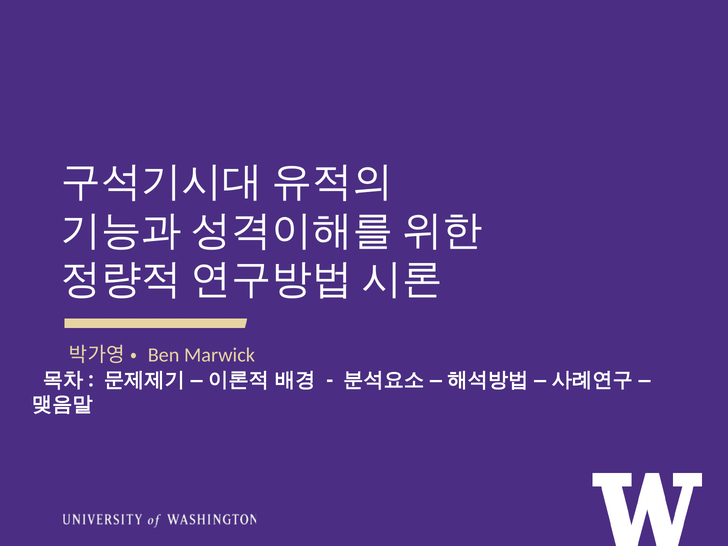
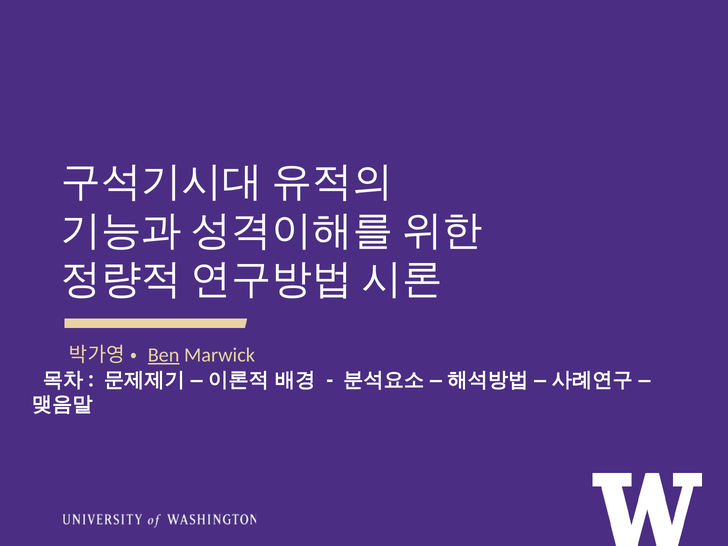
Ben underline: none -> present (164, 355)
